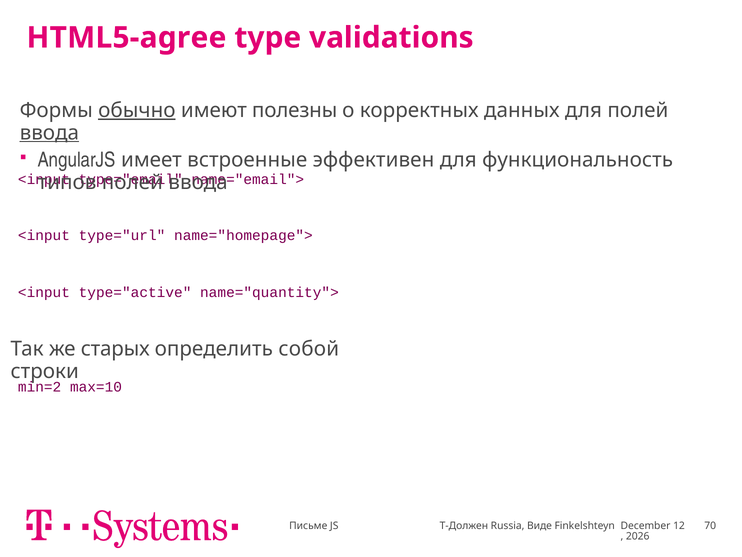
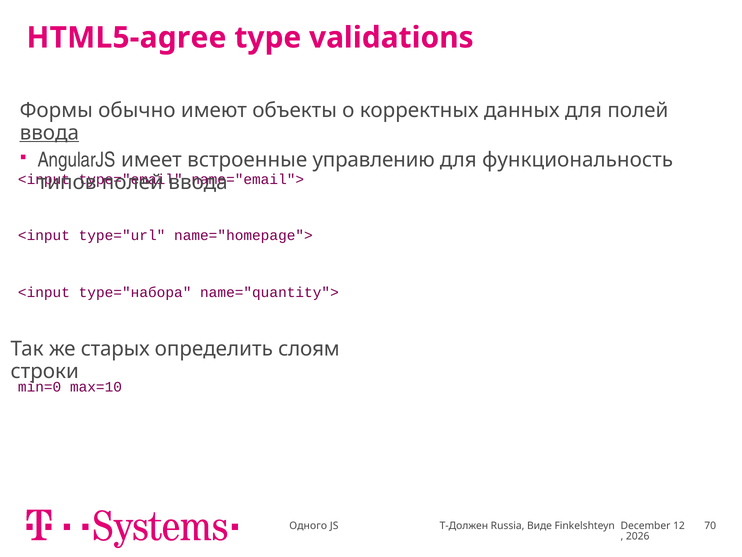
обычно underline: present -> none (137, 110)
полезны: полезны -> объекты (295, 110)
эффективен: эффективен -> управлению (374, 160)
type="active: type="active -> type="набора (135, 292)
собой: собой -> слоям (309, 349)
min=2: min=2 -> min=0 (40, 387)
Письме: Письме -> Одного (308, 525)
